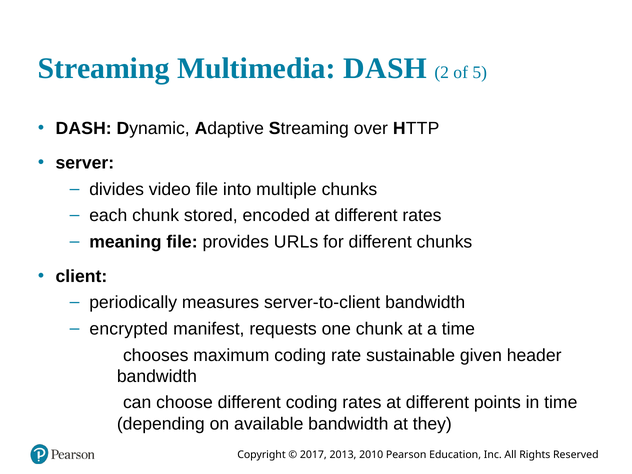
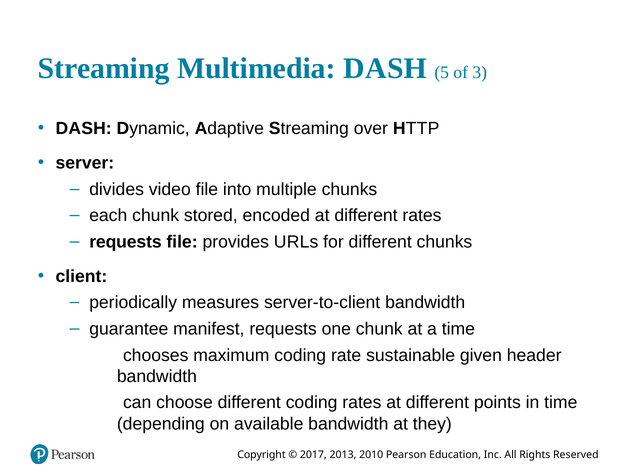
2: 2 -> 5 (442, 73)
5: 5 -> 3 (480, 73)
meaning: meaning -> requests (125, 242)
encrypted: encrypted -> guarantee (129, 329)
